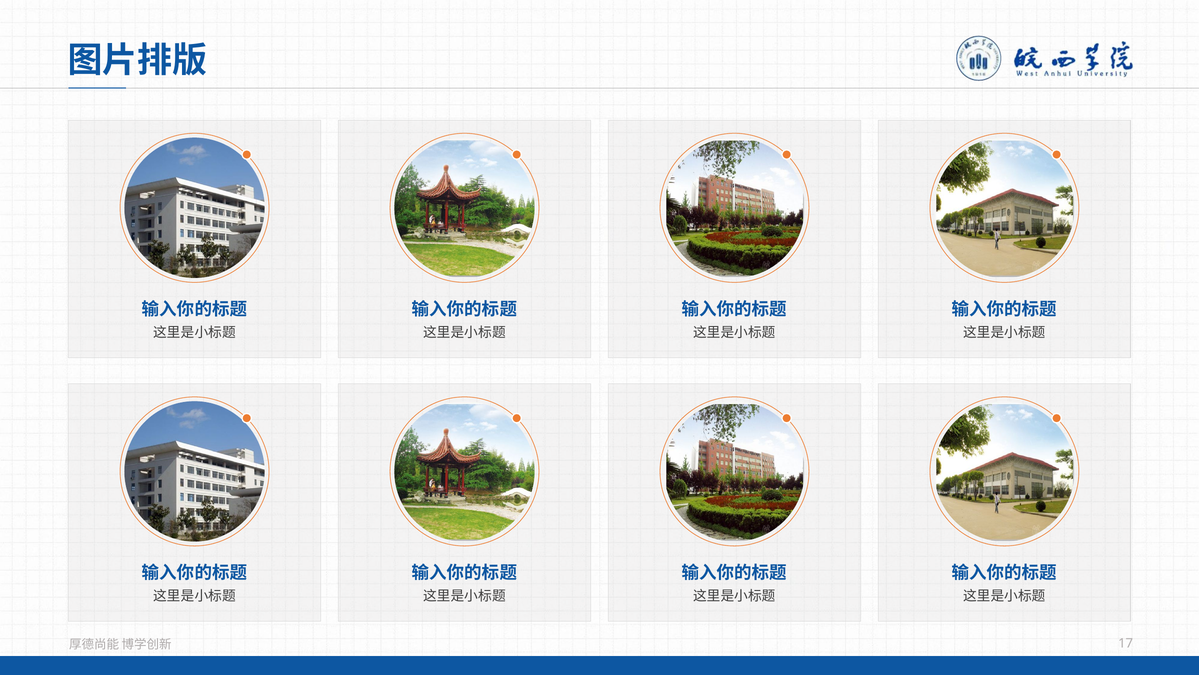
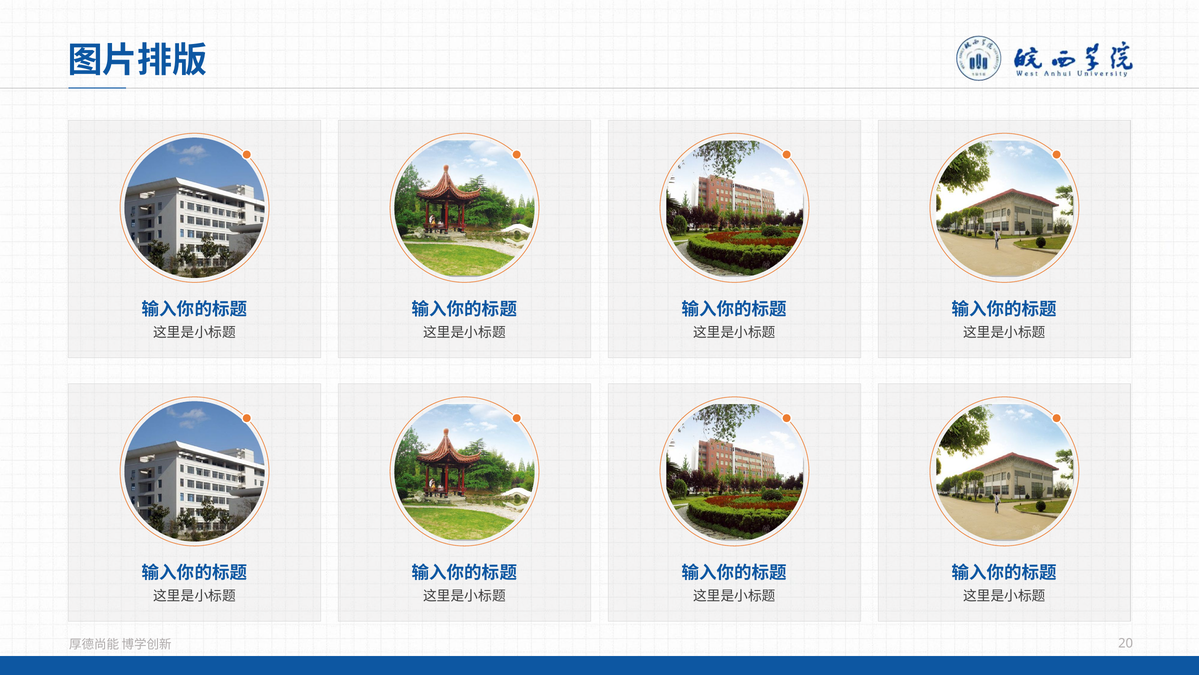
17: 17 -> 20 (1126, 643)
